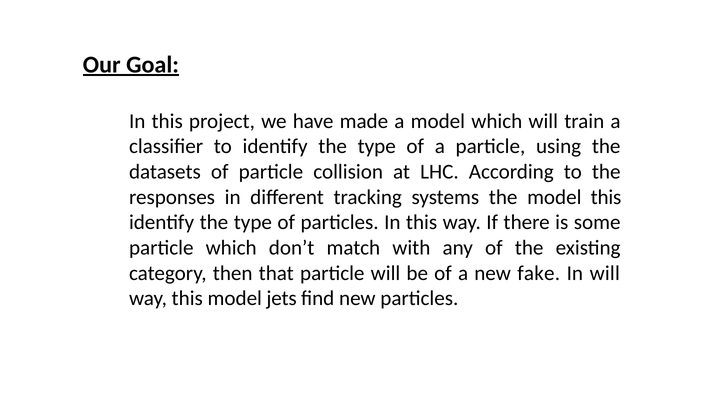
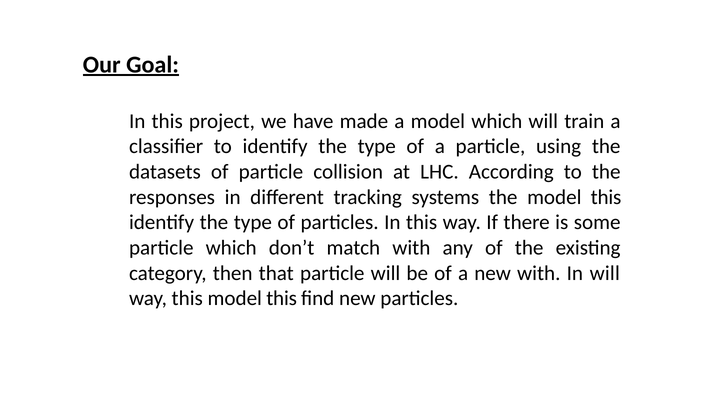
new fake: fake -> with (539, 273)
this model jets: jets -> this (282, 299)
